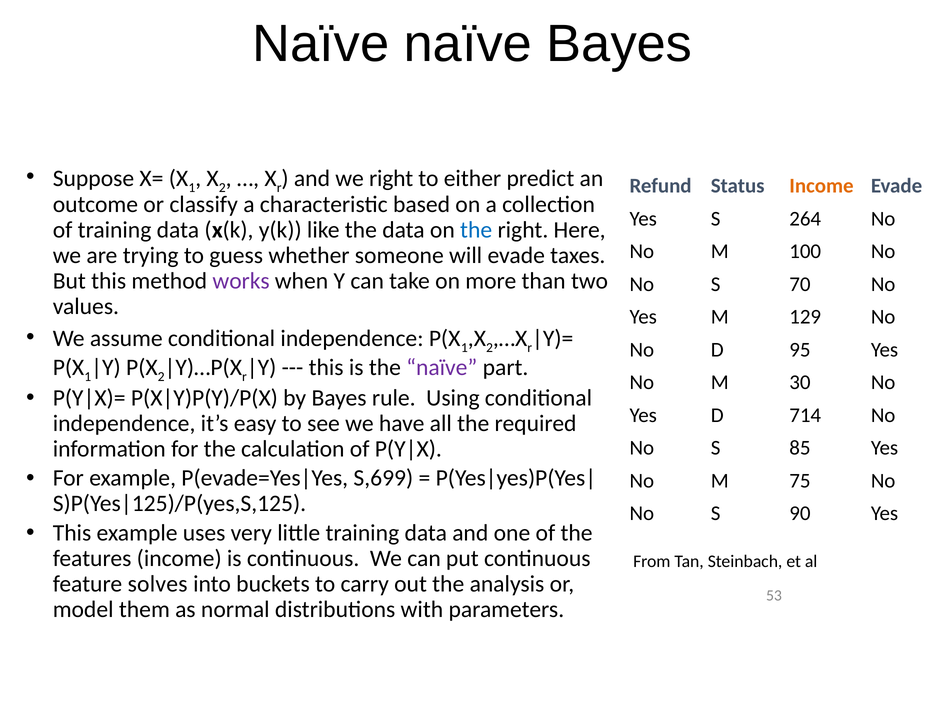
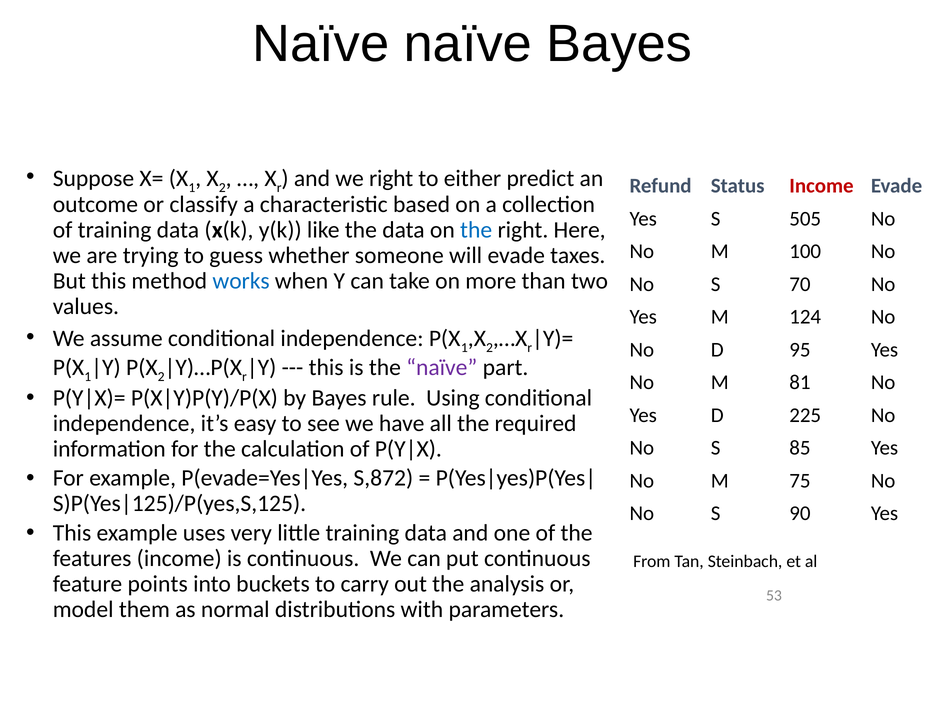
Income colour: orange -> red (821, 186)
264: 264 -> 505 (805, 219)
works colour: purple -> blue (241, 281)
129: 129 -> 124 (805, 317)
30: 30 -> 81 (800, 383)
714: 714 -> 225 (805, 416)
S,699: S,699 -> S,872 (383, 479)
solves: solves -> points (158, 585)
